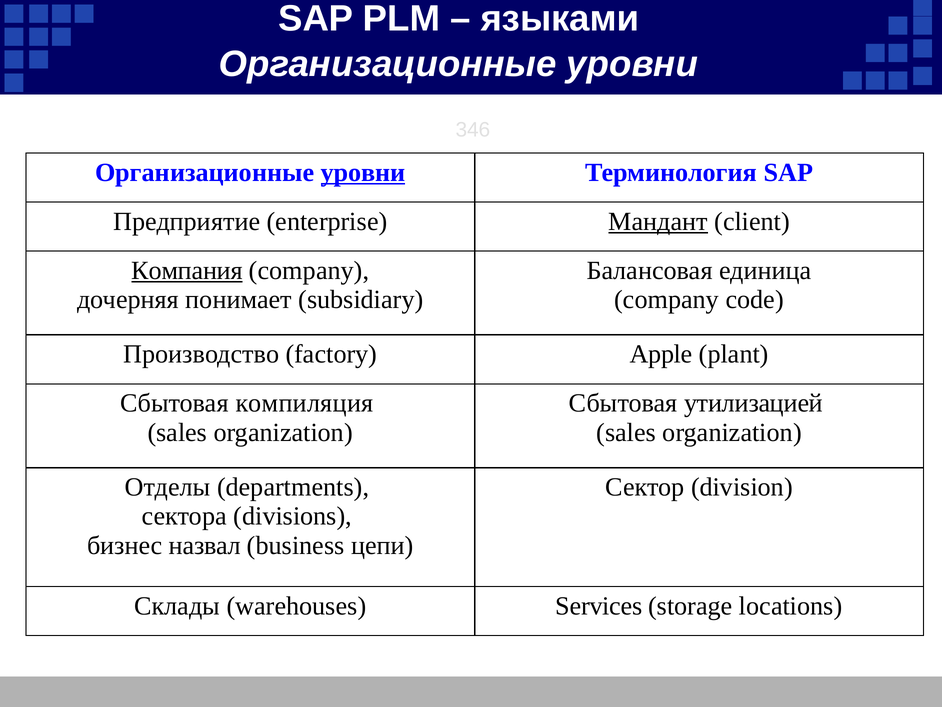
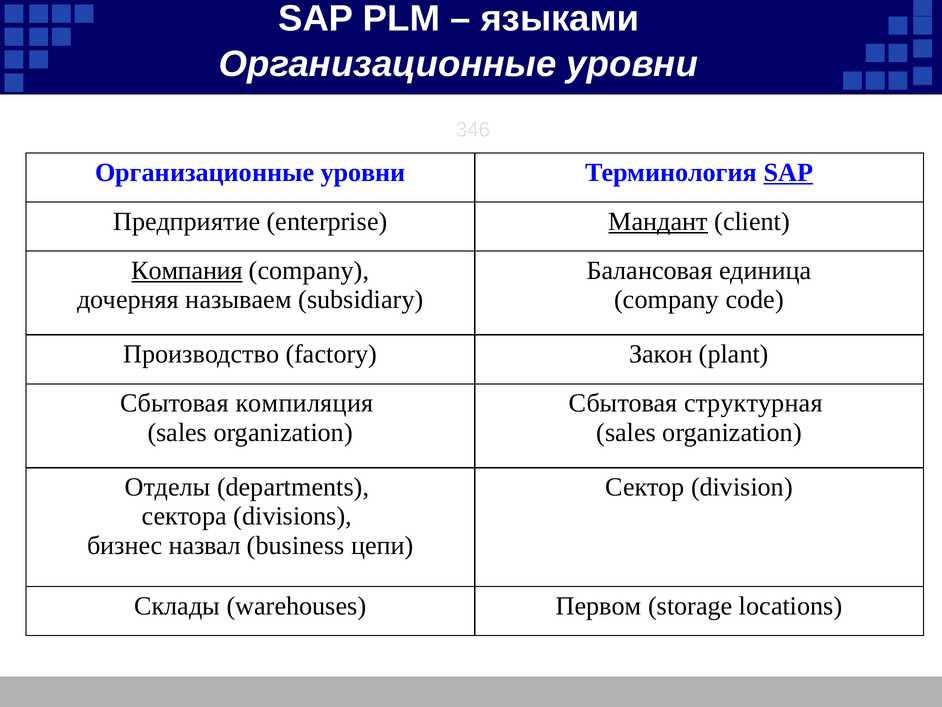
уровни underline: present -> none (363, 172)
SAP underline: none -> present (788, 172)
понимает: понимает -> называем (239, 299)
Apple: Apple -> Закон (661, 354)
утилизацией: утилизацией -> структурная (753, 403)
Services: Services -> Первом (599, 606)
